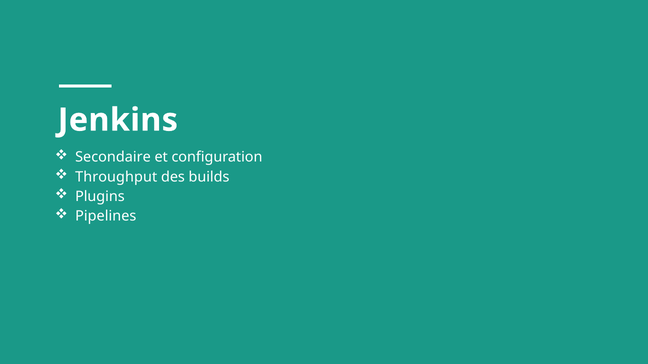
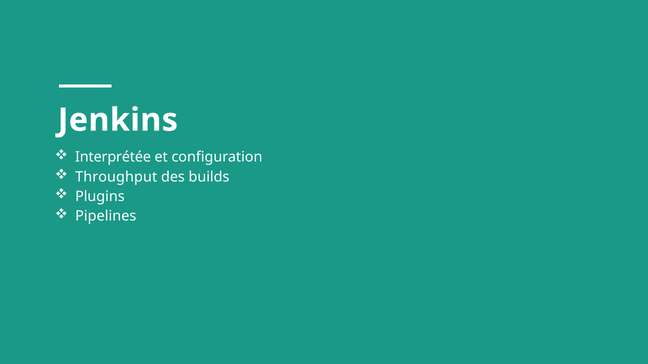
Secondaire: Secondaire -> Interprétée (113, 157)
